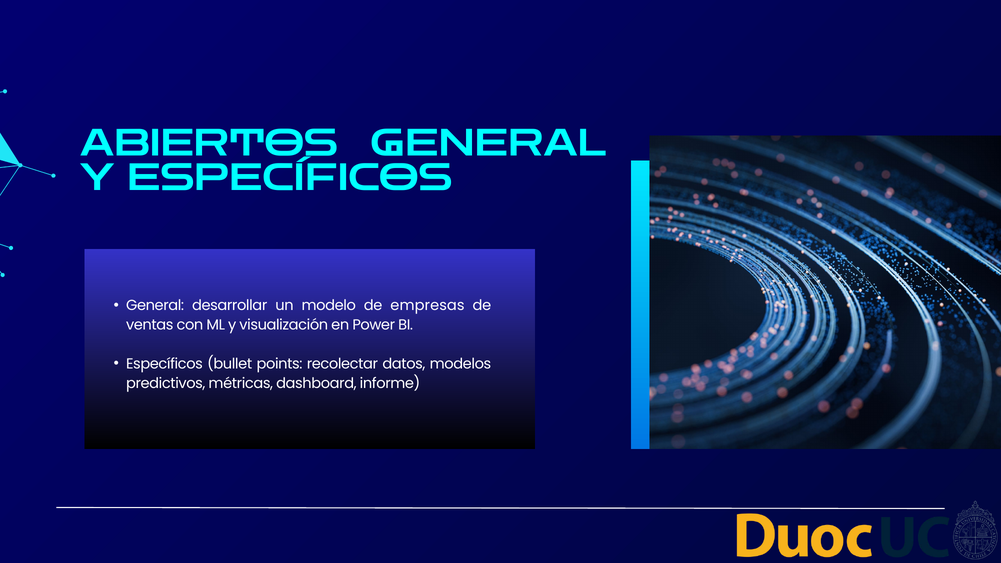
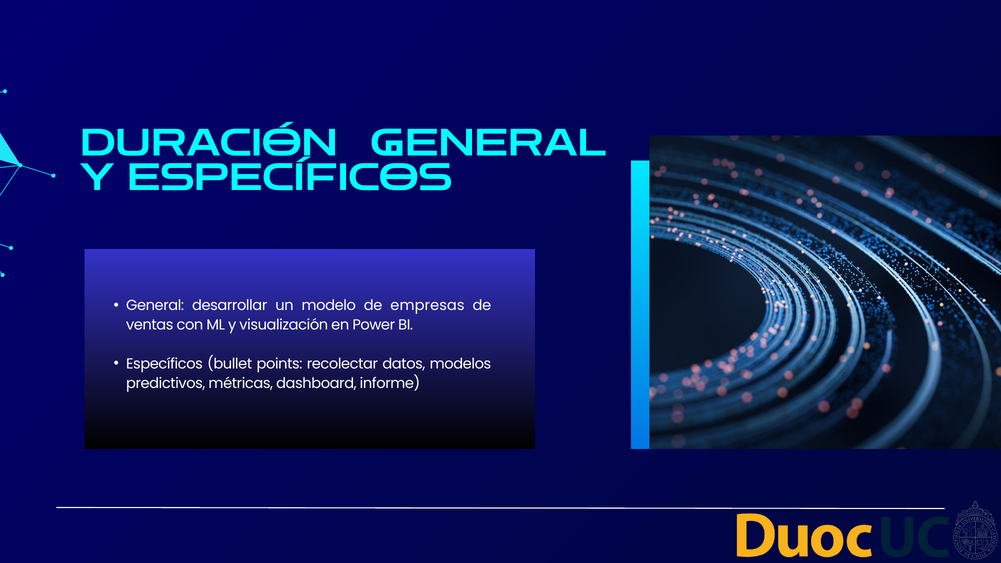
ABIERTOS: ABIERTOS -> DURACIÓN (209, 143)
